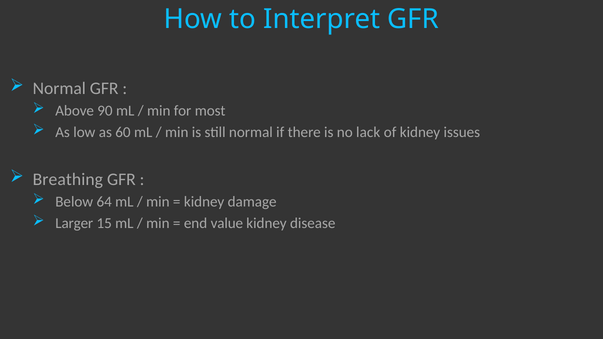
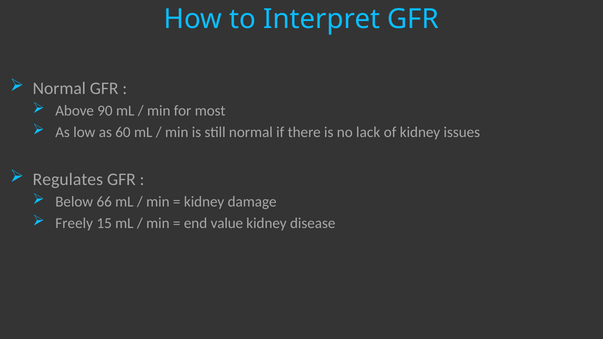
Breathing: Breathing -> Regulates (68, 179)
64: 64 -> 66 (104, 202)
Larger: Larger -> Freely (74, 223)
